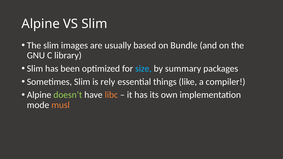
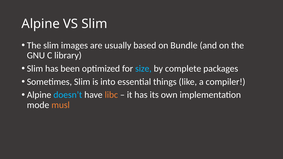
summary: summary -> complete (183, 69)
rely: rely -> into (108, 82)
doesn’t colour: light green -> light blue (68, 95)
